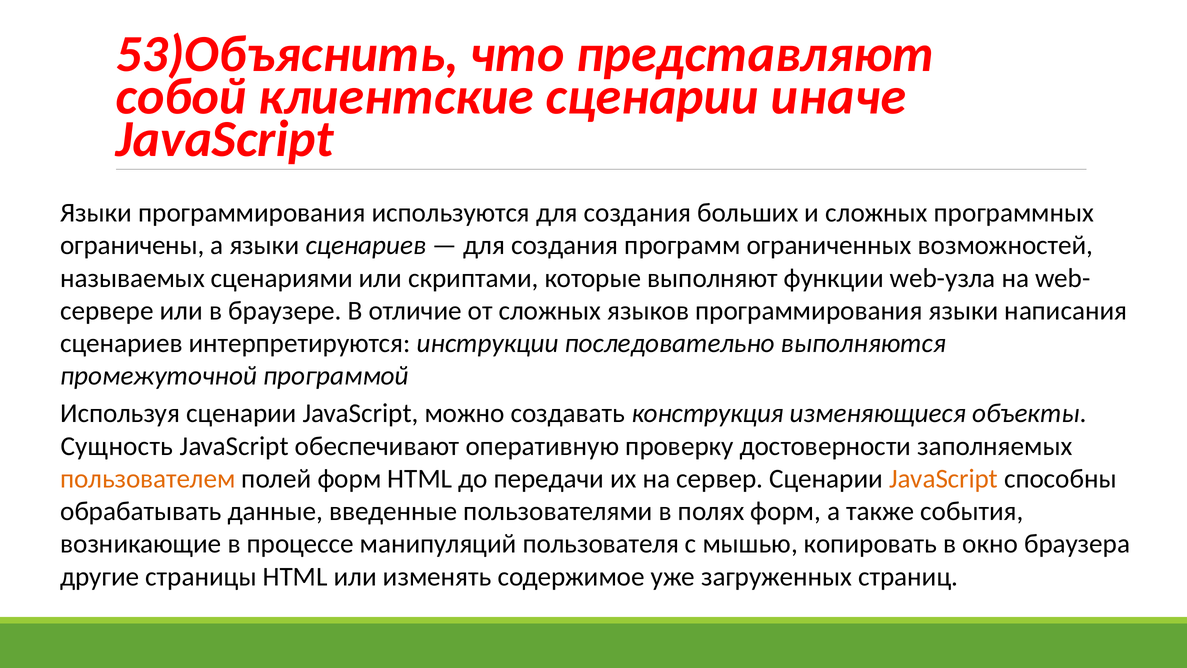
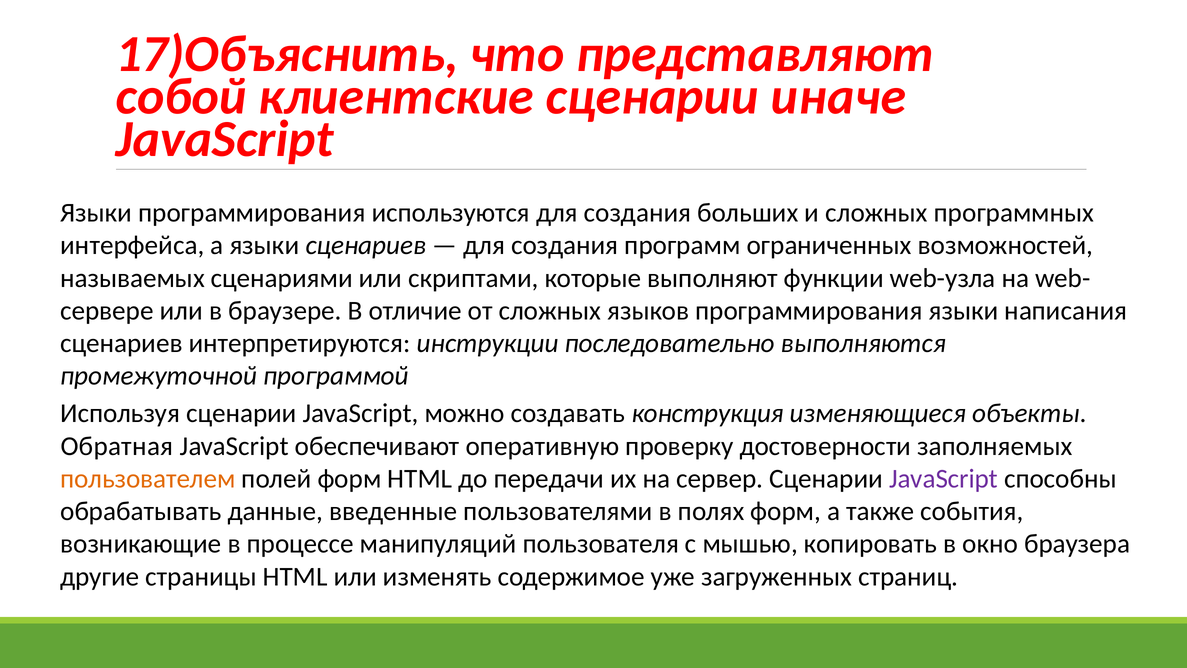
53)Объяснить: 53)Объяснить -> 17)Объяснить (287, 54)
ограничены: ограничены -> интерфейса (132, 245)
Сущность: Сущность -> Обратная (117, 446)
JavaScript colour: orange -> purple (944, 478)
